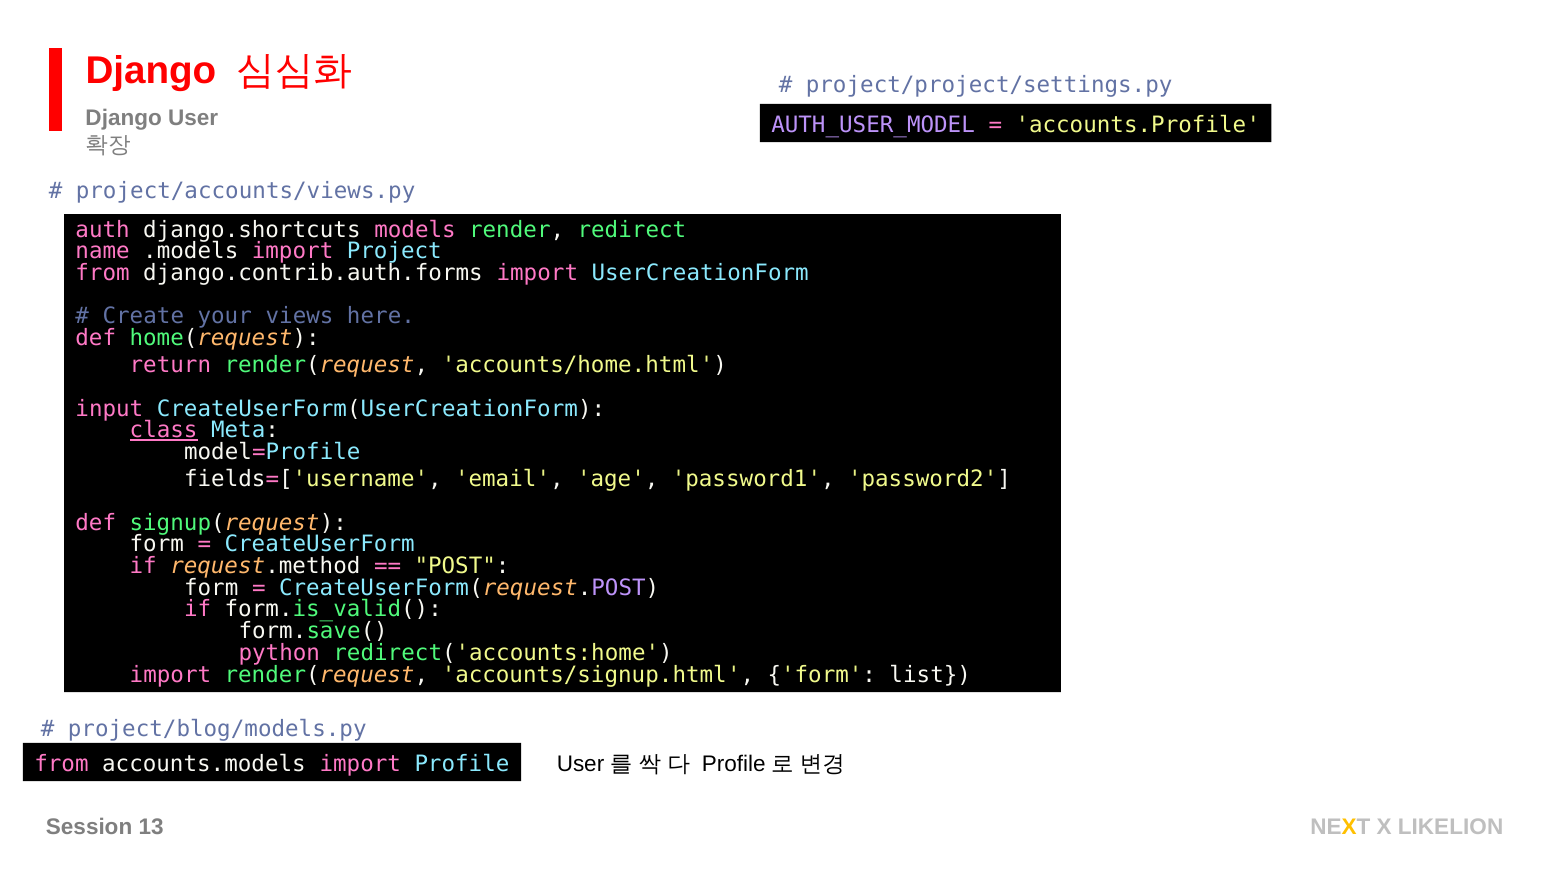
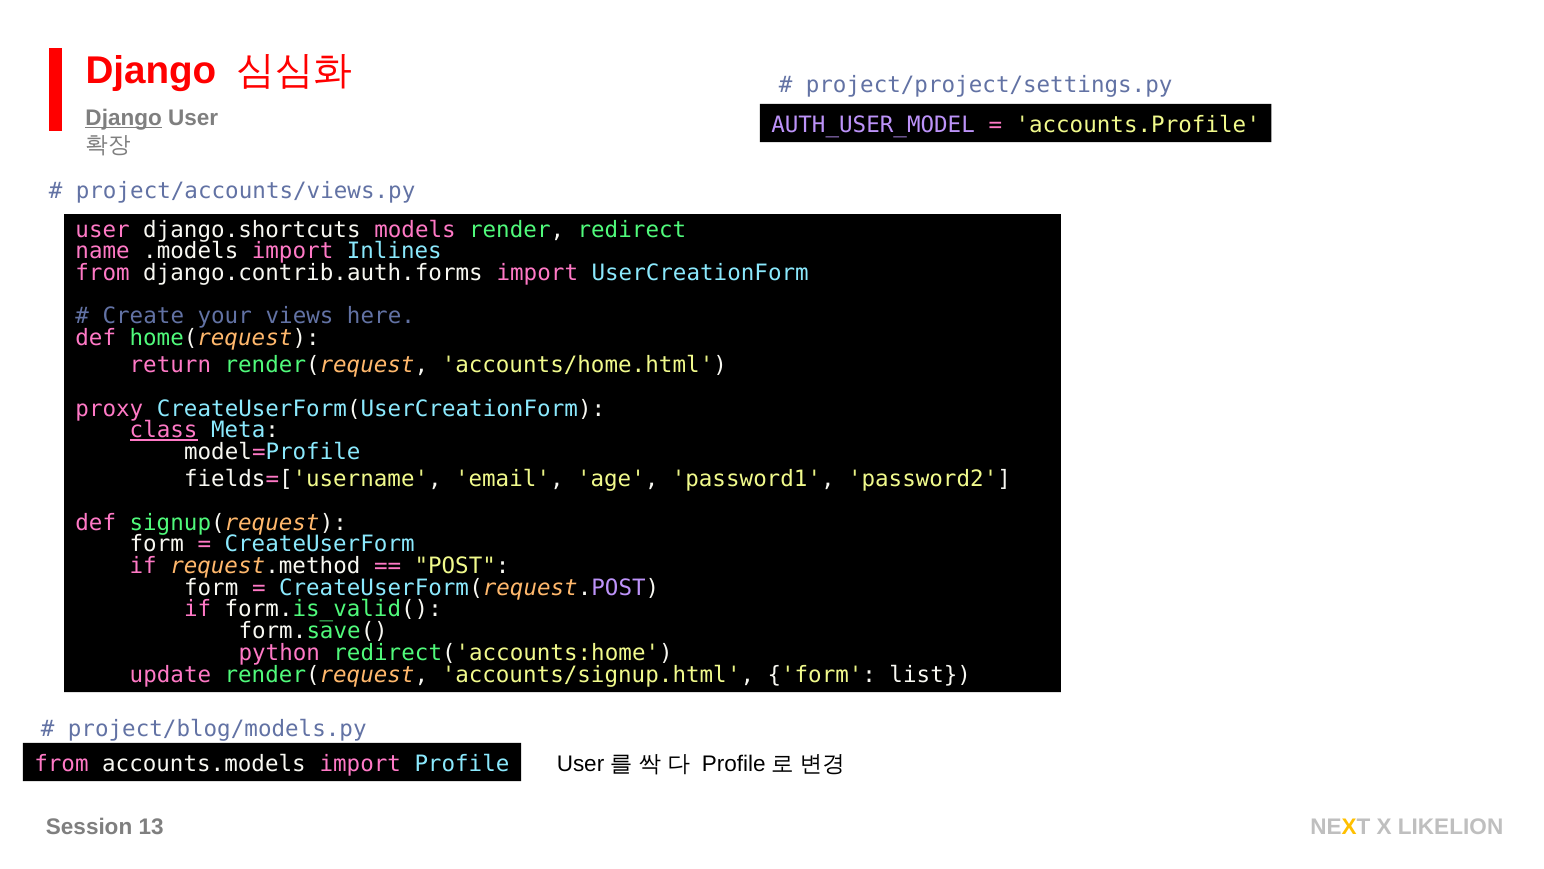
Django underline: none -> present (124, 118)
auth: auth -> user (103, 230)
Project: Project -> Inlines (394, 251)
input: input -> proxy (109, 408)
import: import -> update (170, 674)
